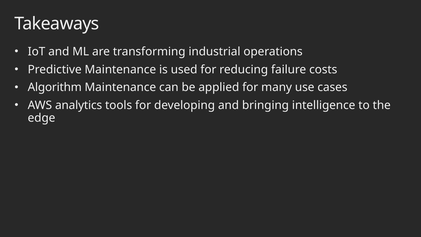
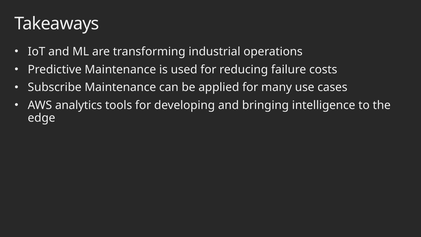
Algorithm: Algorithm -> Subscribe (55, 87)
